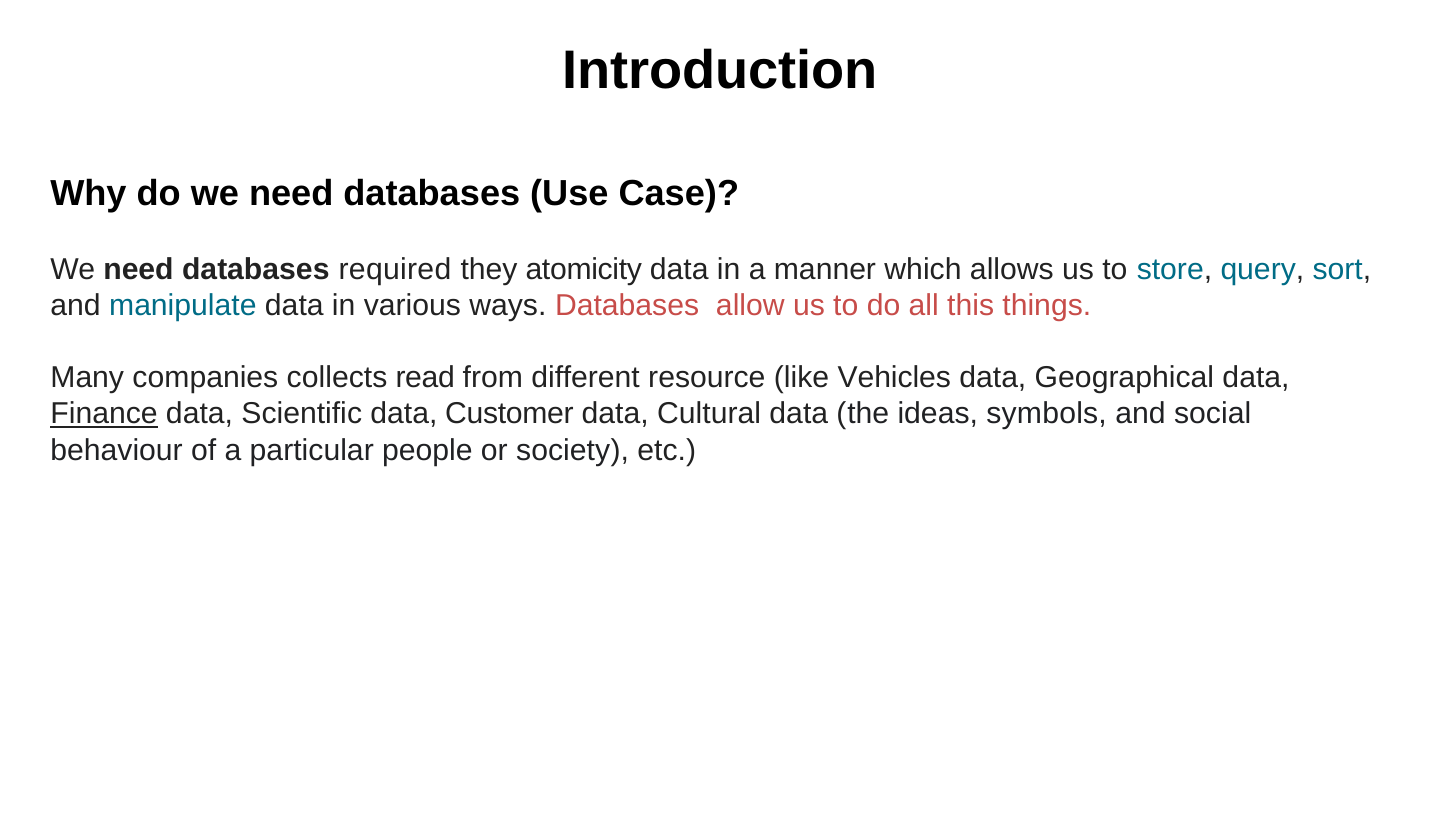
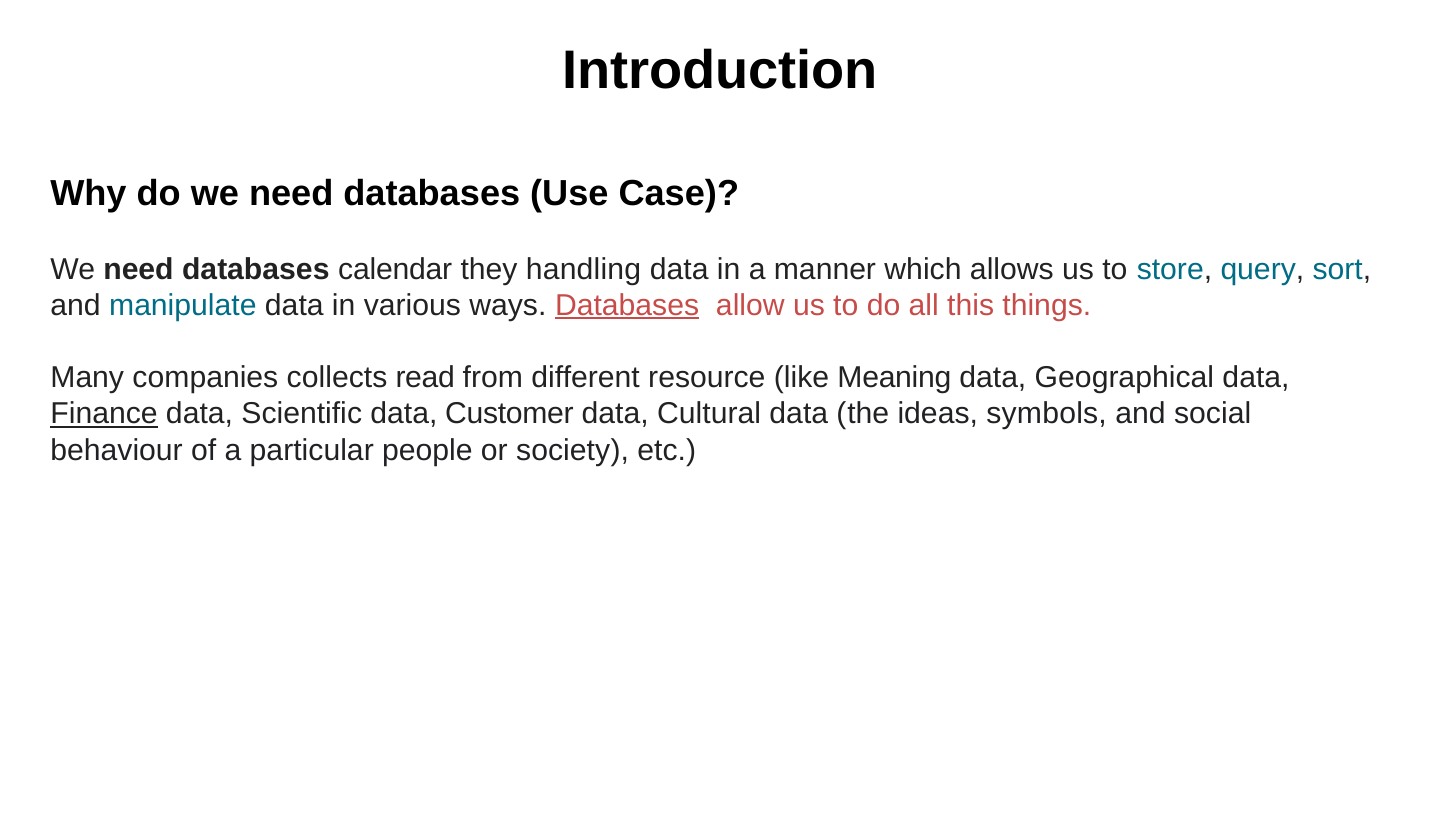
required: required -> calendar (395, 269)
atomicity: atomicity -> handling (584, 269)
Databases underline: none -> present (627, 305)
Vehicles: Vehicles -> Meaning (894, 378)
